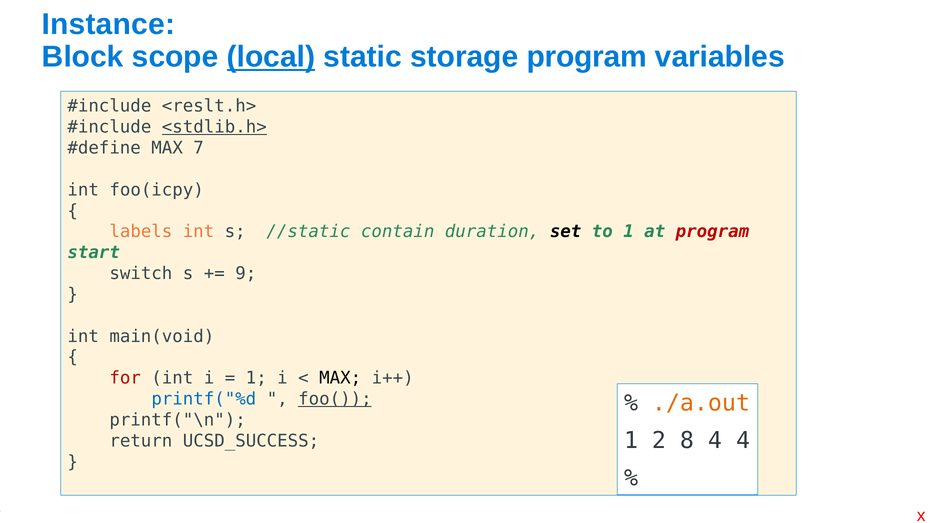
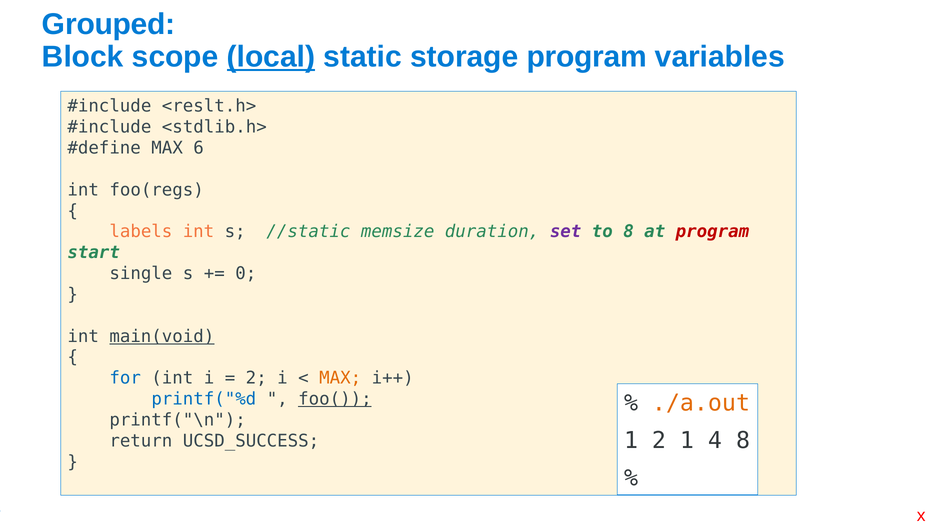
Instance: Instance -> Grouped (109, 25)
<stdlib.h> underline: present -> none (214, 127)
7: 7 -> 6 (199, 148)
foo(icpy: foo(icpy -> foo(regs (157, 190)
contain: contain -> memsize (398, 232)
set colour: black -> purple (566, 232)
to 1: 1 -> 8 (629, 232)
switch: switch -> single (141, 274)
9: 9 -> 0 (246, 274)
main(void underline: none -> present (162, 336)
for colour: red -> blue (125, 378)
1: 1 -> 2 (256, 378)
MAX colour: black -> orange (340, 378)
2 8: 8 -> 1 (687, 441)
4 4: 4 -> 8 (743, 441)
